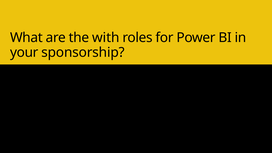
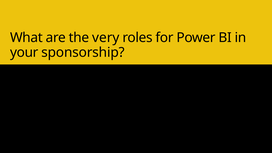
with: with -> very (106, 38)
